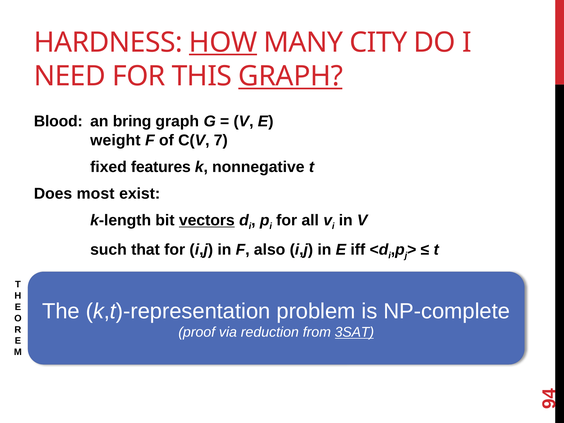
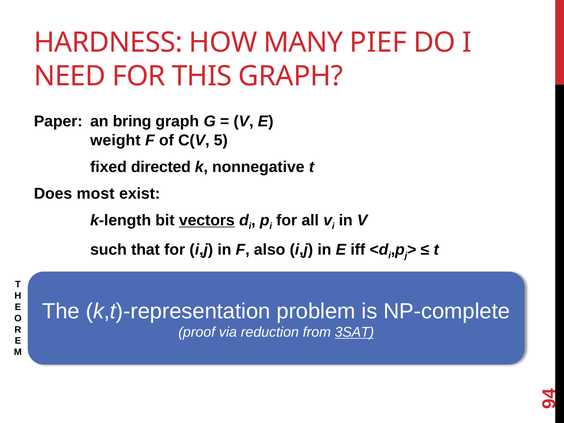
HOW underline: present -> none (223, 42)
CITY: CITY -> PIEF (378, 42)
GRAPH underline: present -> none (291, 76)
Blood: Blood -> Paper (58, 121)
7: 7 -> 5 (221, 140)
features: features -> directed (161, 167)
